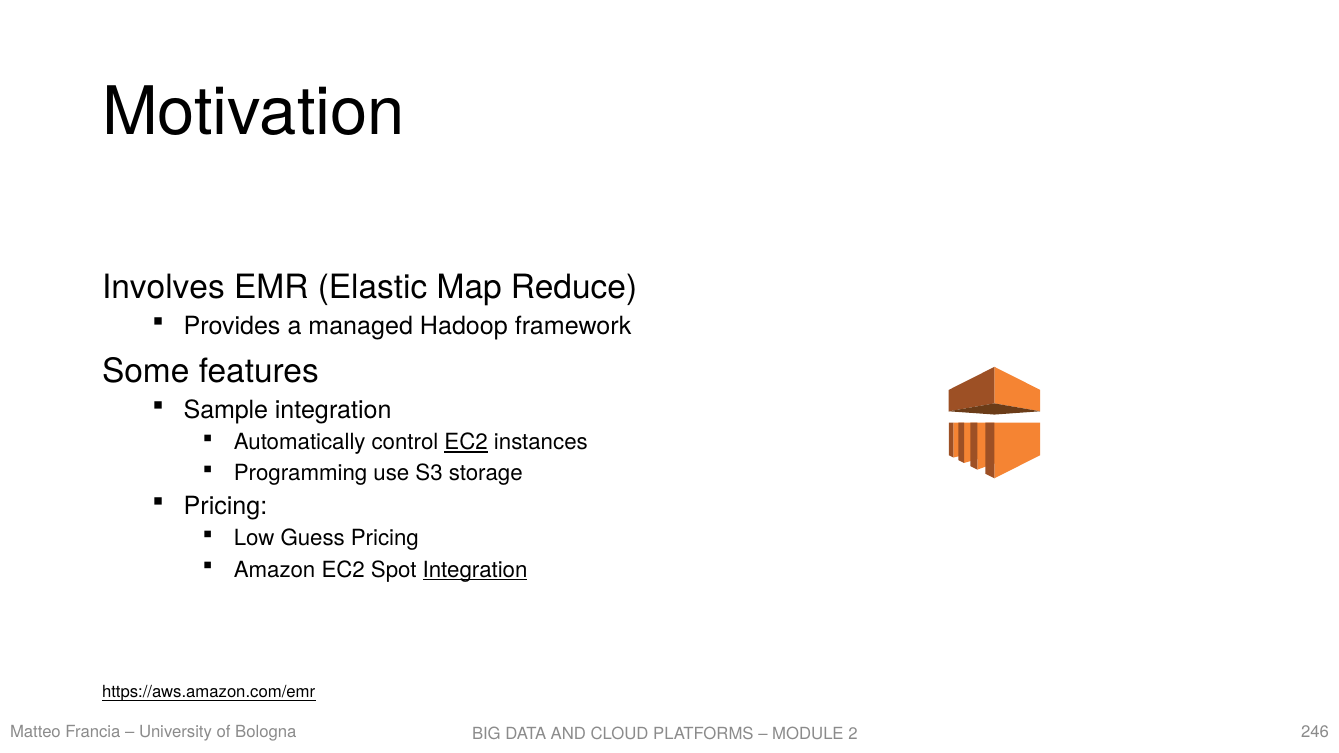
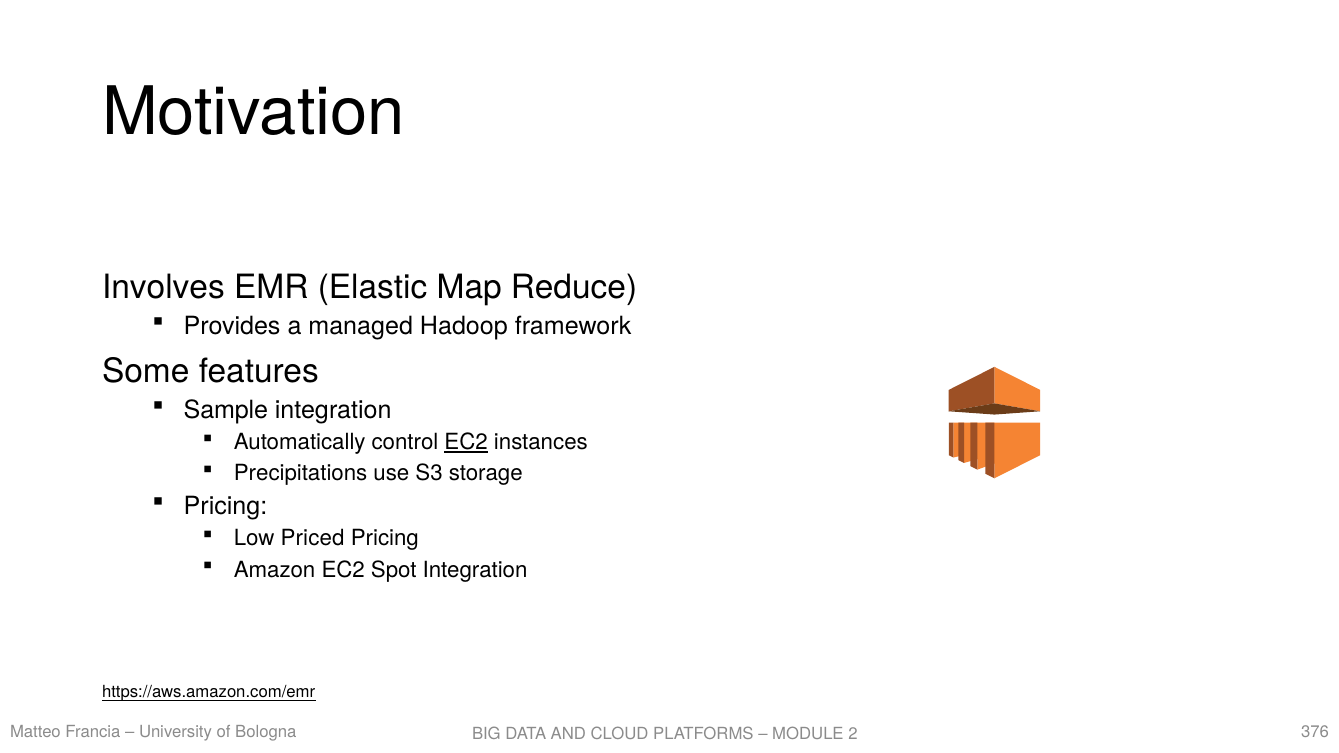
Programming: Programming -> Precipitations (301, 474)
Guess: Guess -> Priced (313, 539)
Integration underline: present -> none (475, 570)
246: 246 -> 376 (1315, 732)
